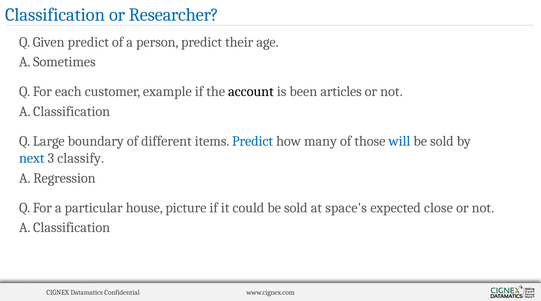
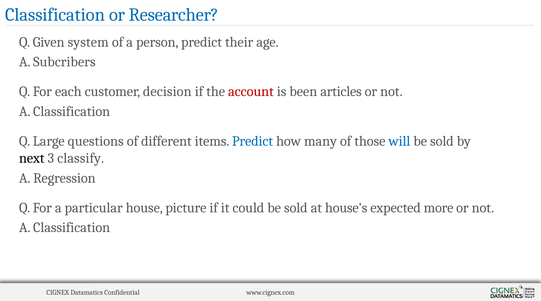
Given predict: predict -> system (88, 42)
Sometimes: Sometimes -> Subcribers (64, 62)
example: example -> decision (167, 92)
account colour: black -> red (251, 92)
boundary: boundary -> questions (96, 141)
next colour: blue -> black (32, 158)
space's: space's -> house's (346, 207)
close: close -> more (439, 207)
